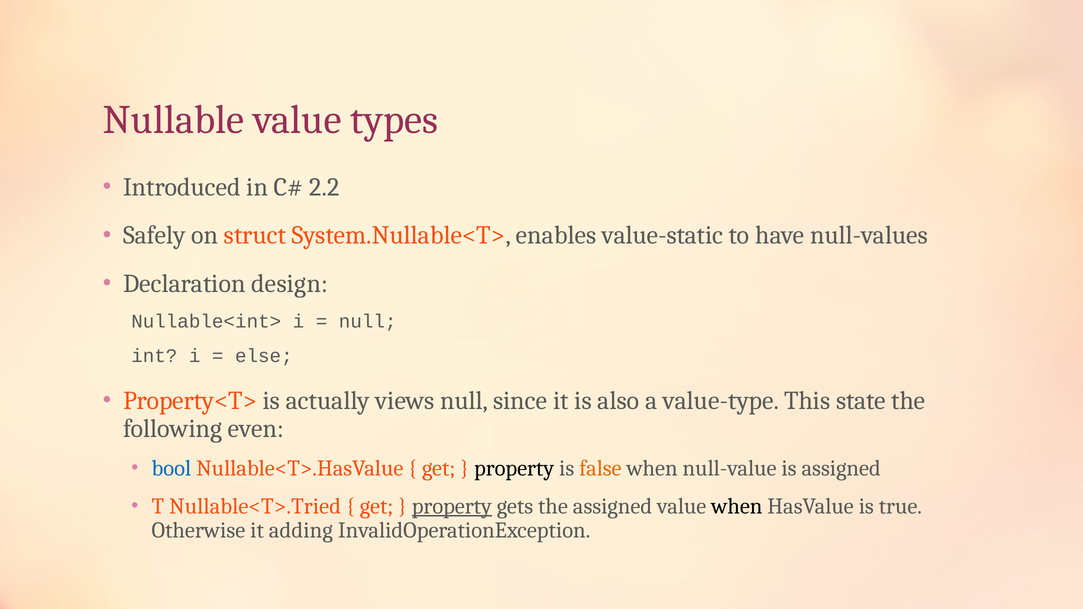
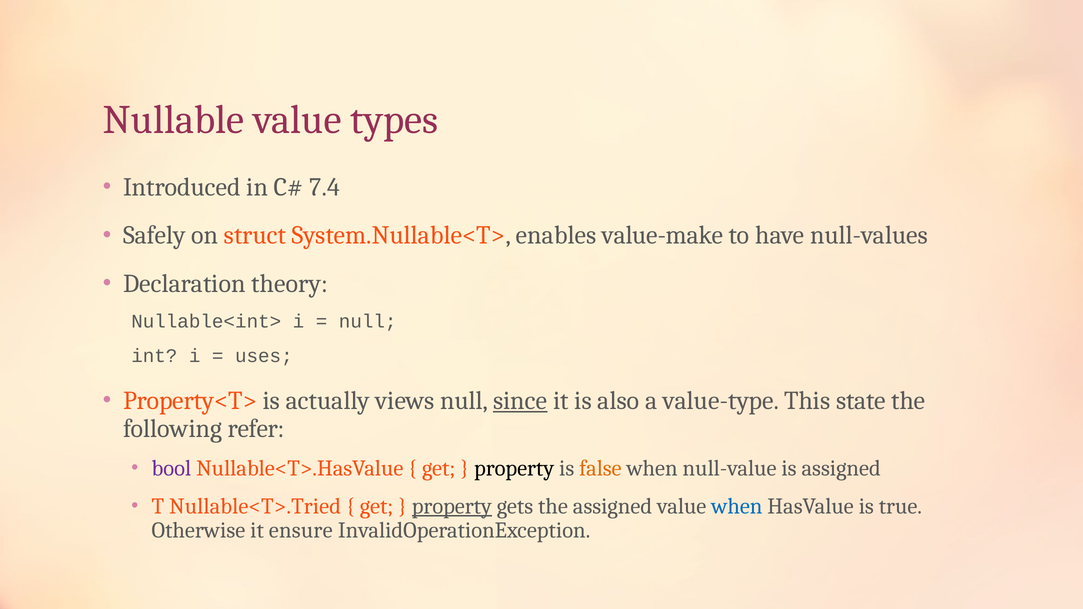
2.2: 2.2 -> 7.4 (324, 187)
value-static: value-static -> value-make (663, 235)
design: design -> theory (290, 284)
else: else -> uses (264, 356)
since underline: none -> present (520, 401)
even: even -> refer (256, 429)
bool colour: blue -> purple (171, 468)
when colour: black -> blue (737, 506)
adding: adding -> ensure (301, 531)
